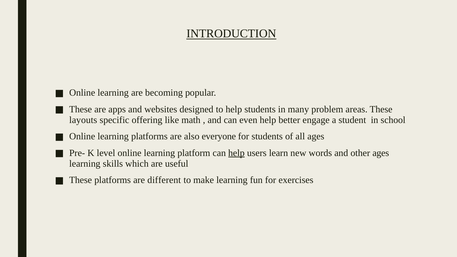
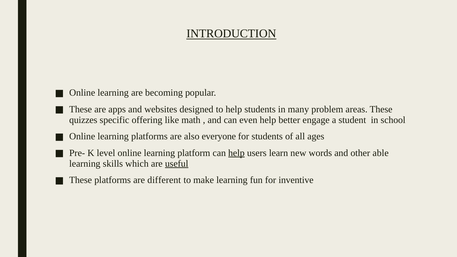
layouts: layouts -> quizzes (83, 120)
other ages: ages -> able (381, 153)
useful underline: none -> present (177, 164)
exercises: exercises -> inventive (296, 180)
